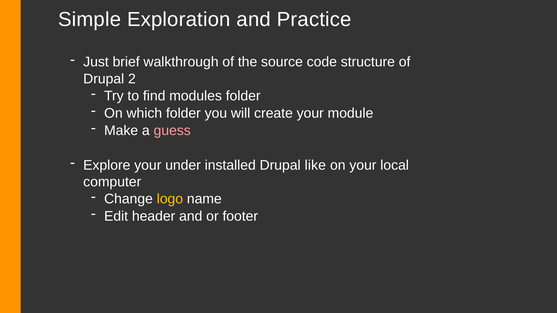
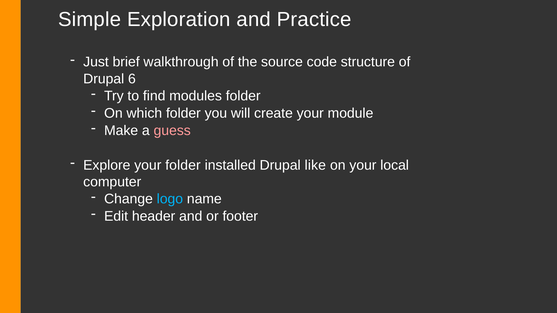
2: 2 -> 6 (132, 79)
your under: under -> folder (183, 165)
logo colour: yellow -> light blue (170, 199)
